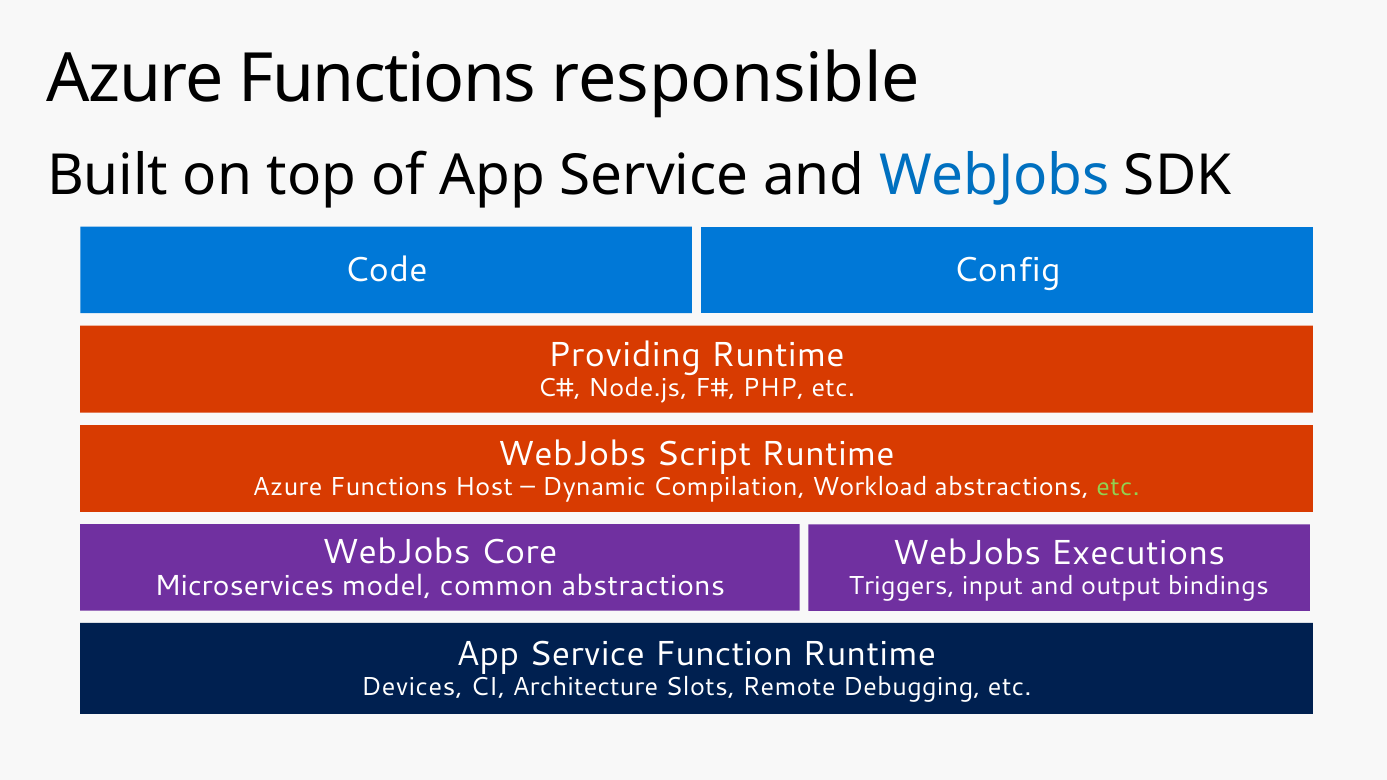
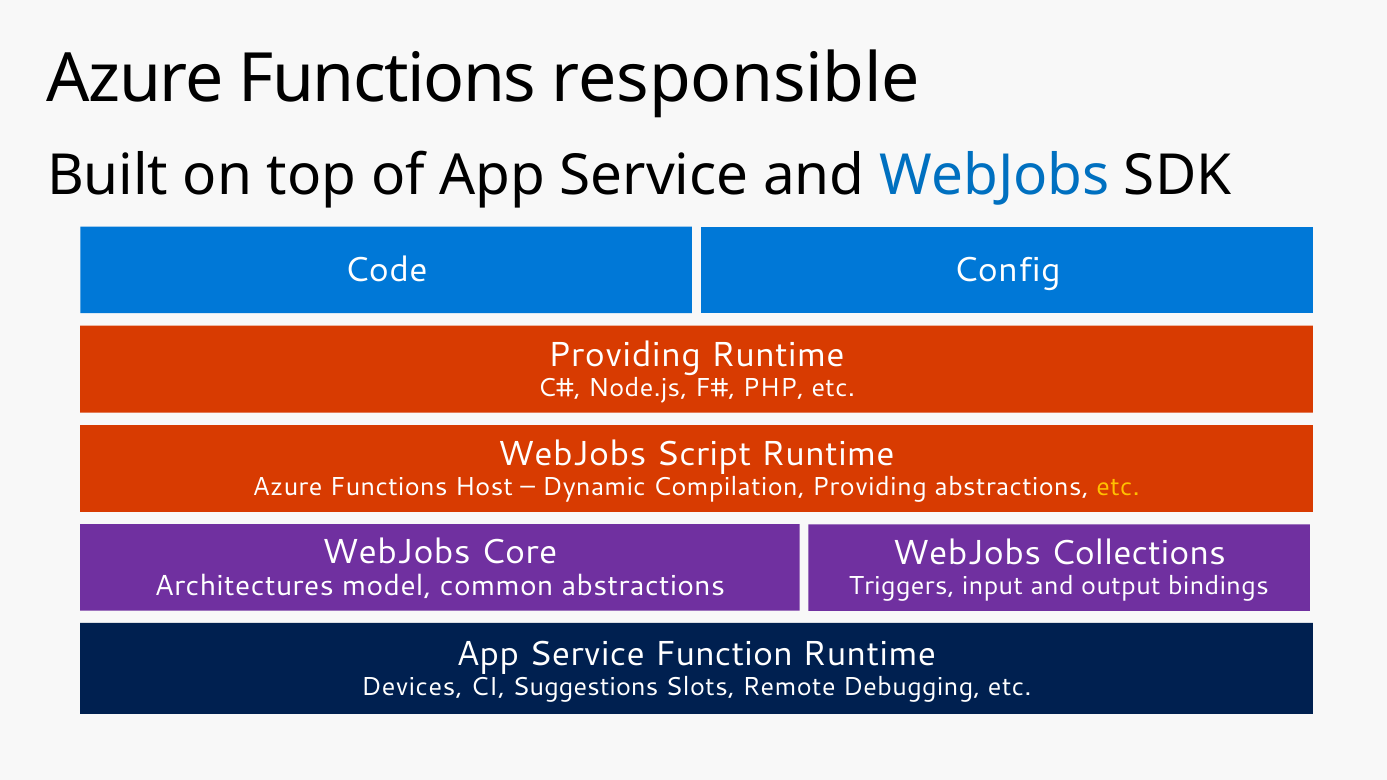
Compilation Workload: Workload -> Providing (870, 487)
etc colour: light green -> yellow (1118, 487)
Executions: Executions -> Collections (1138, 553)
Microservices: Microservices -> Architectures (244, 586)
Architecture: Architecture -> Suggestions (585, 687)
